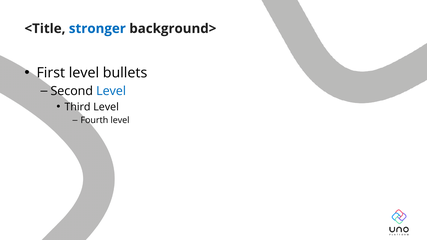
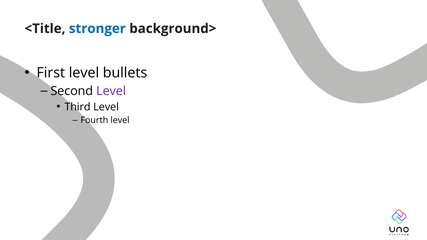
Level colour: blue -> purple (111, 91)
